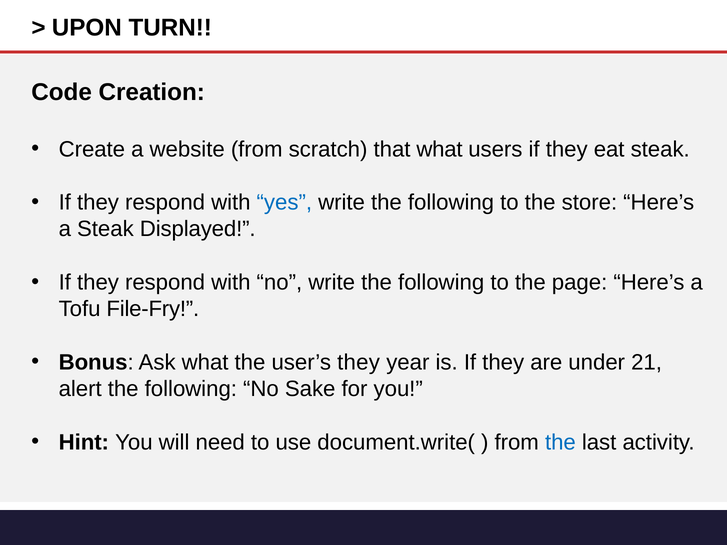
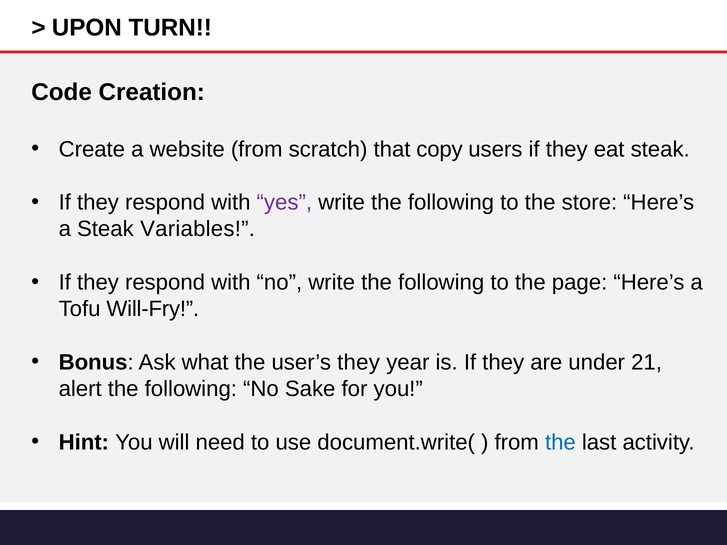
that what: what -> copy (439, 149)
yes colour: blue -> purple (284, 203)
Displayed: Displayed -> Variables (198, 229)
File-Fry: File-Fry -> Will-Fry (153, 309)
